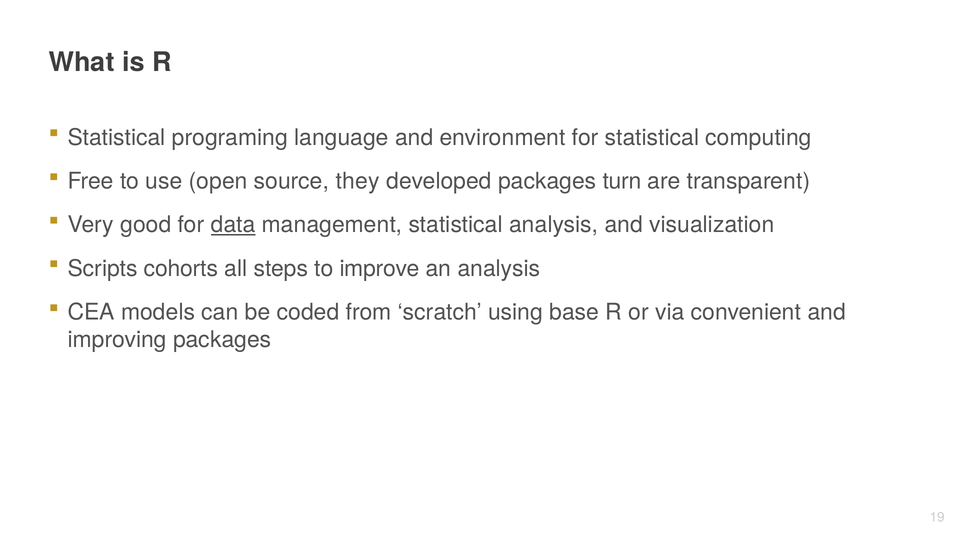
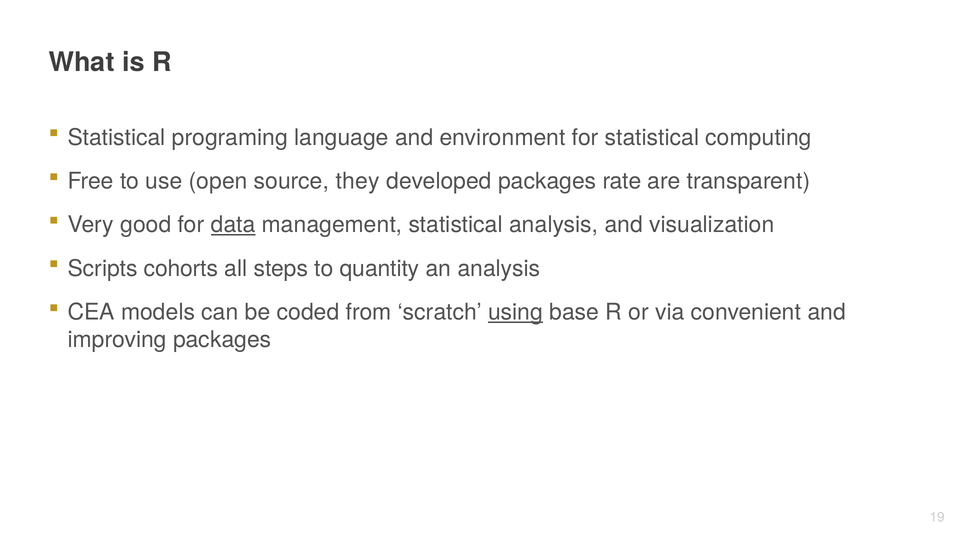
turn: turn -> rate (622, 181)
improve: improve -> quantity (380, 269)
using underline: none -> present (516, 312)
